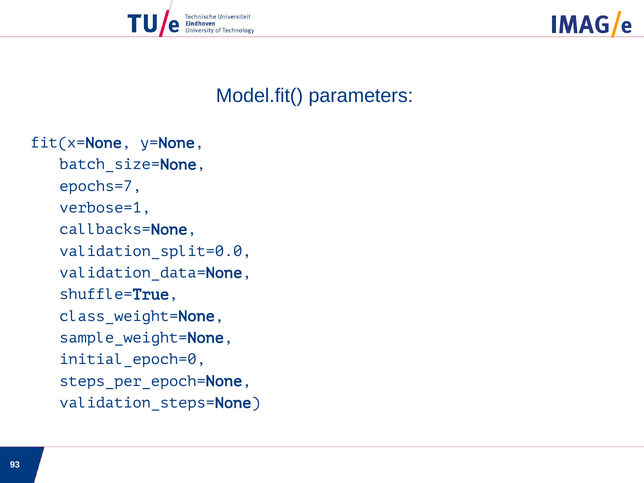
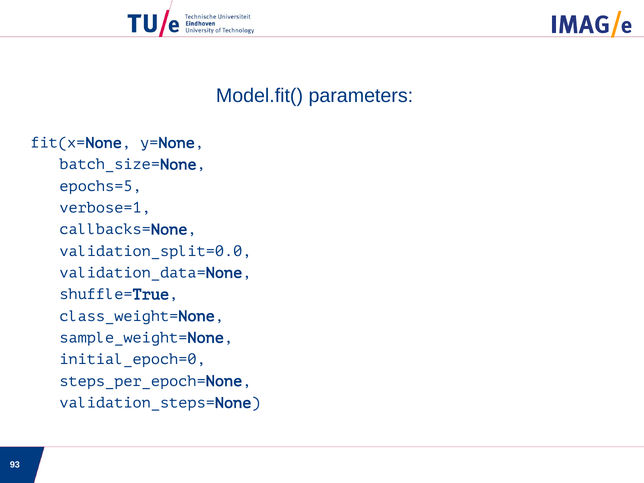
epochs=7: epochs=7 -> epochs=5 (101, 186)
